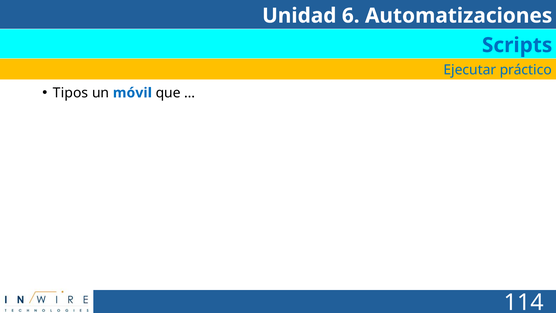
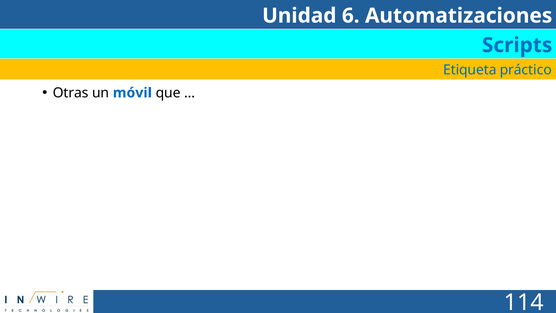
Ejecutar: Ejecutar -> Etiqueta (470, 70)
Tipos: Tipos -> Otras (71, 93)
